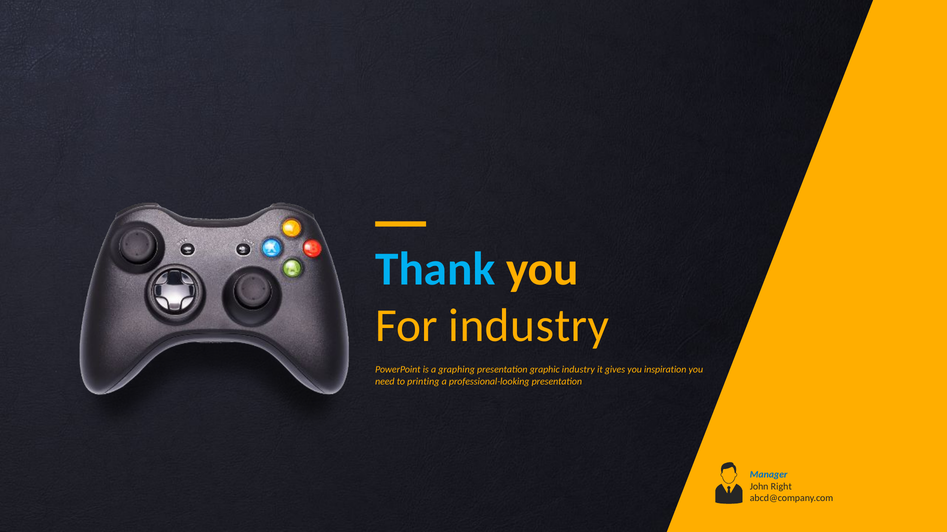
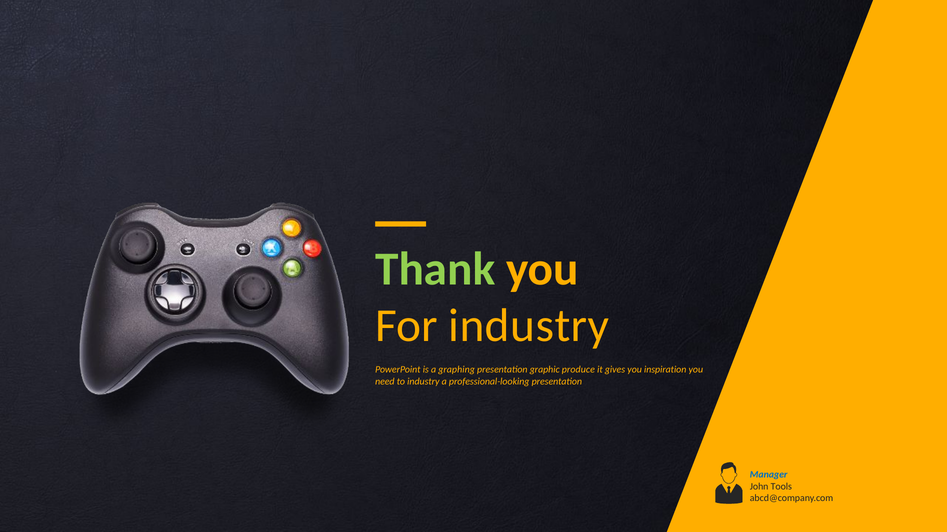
Thank colour: light blue -> light green (435, 269)
graphic industry: industry -> produce (578, 370)
to printing: printing -> industry (423, 382)
Right: Right -> Tools (781, 487)
